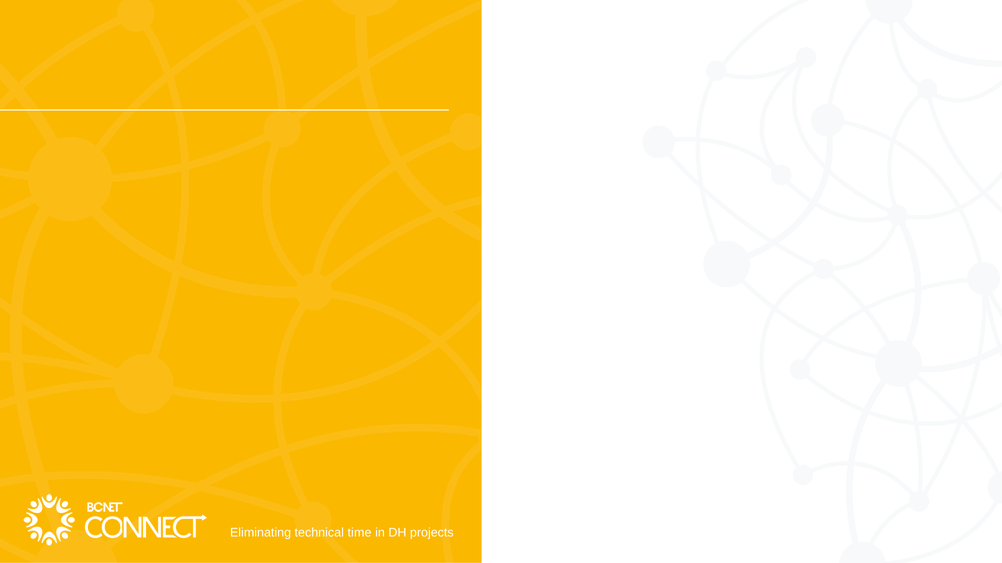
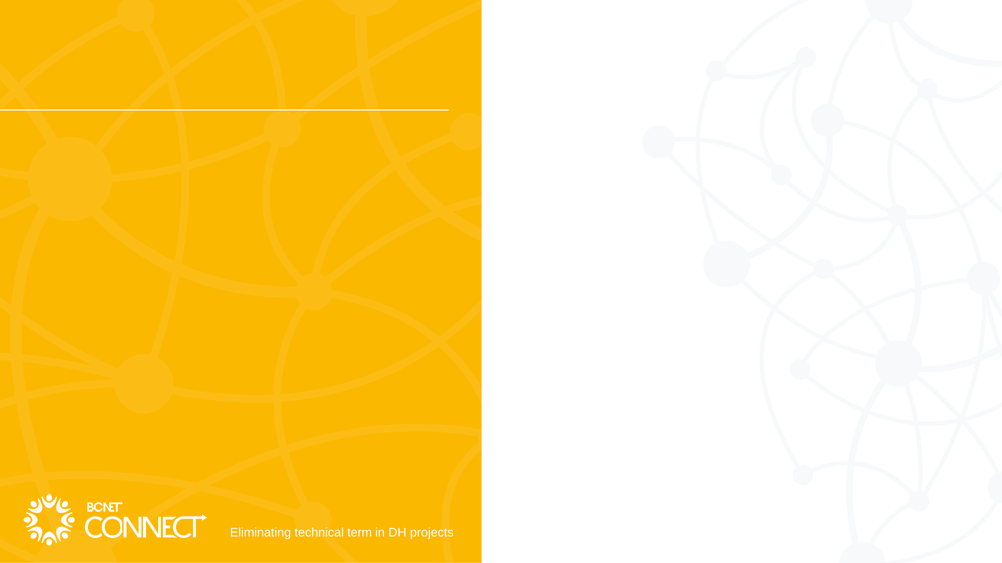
time: time -> term (360, 533)
